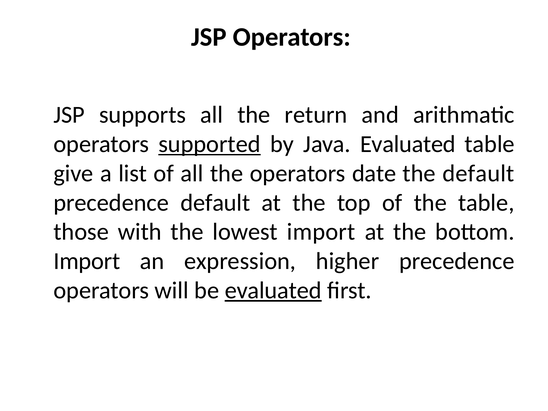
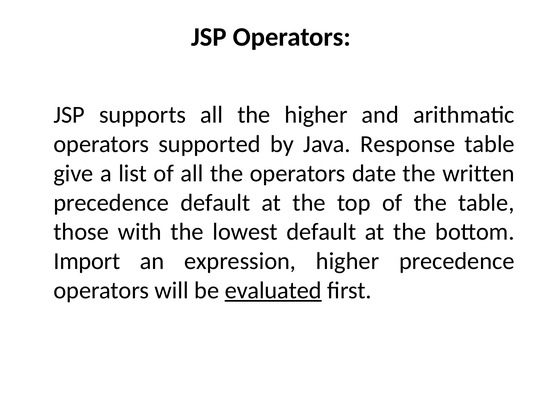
the return: return -> higher (316, 115)
supported underline: present -> none (210, 144)
Java Evaluated: Evaluated -> Response (408, 144)
the default: default -> written (479, 173)
lowest import: import -> default (321, 232)
